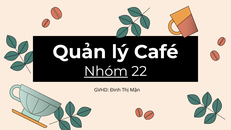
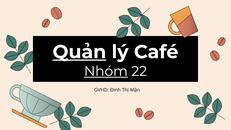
Quản underline: none -> present (79, 52)
